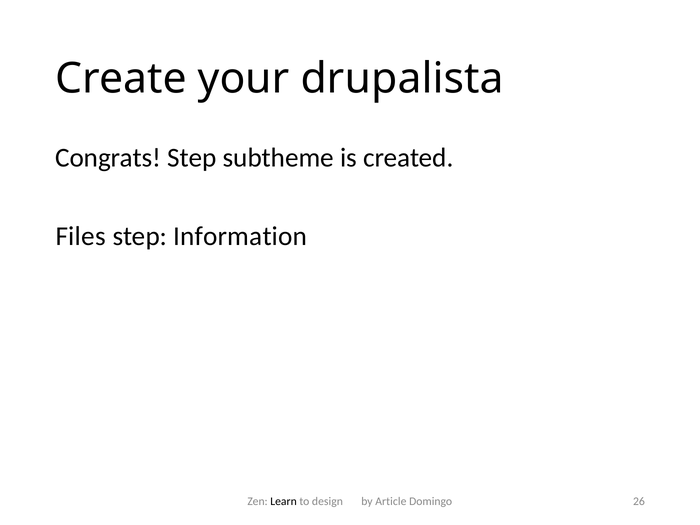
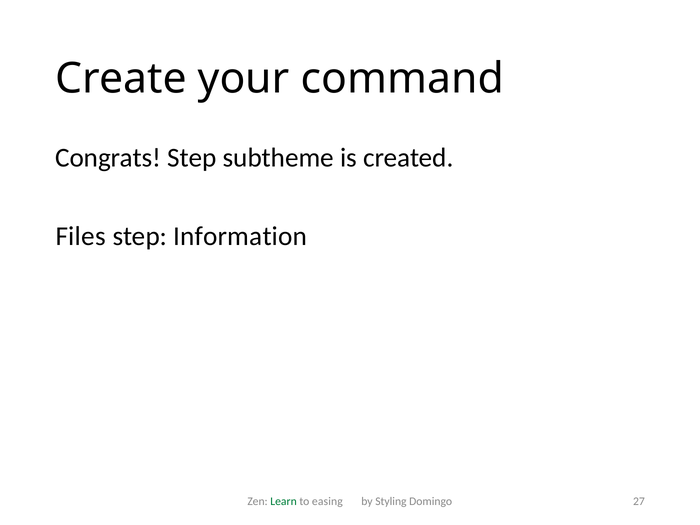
drupalista: drupalista -> command (402, 78)
Learn colour: black -> green (284, 501)
design: design -> easing (327, 501)
Article: Article -> Styling (391, 501)
26: 26 -> 27 (639, 501)
